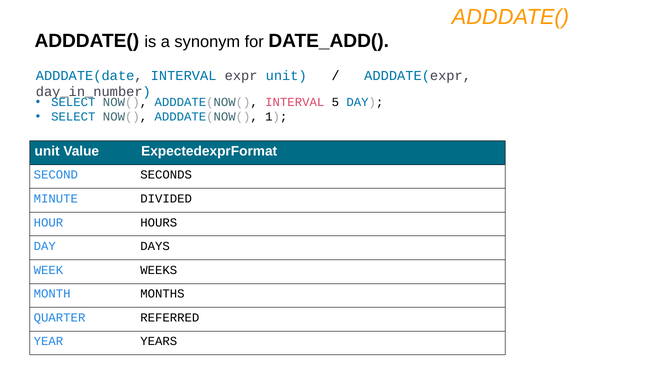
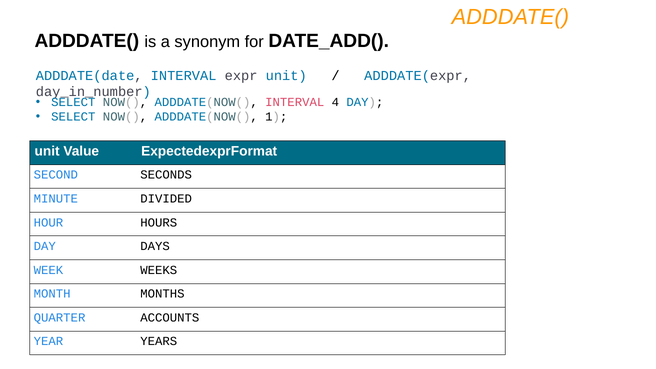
5: 5 -> 4 (335, 102)
REFERRED: REFERRED -> ACCOUNTS (170, 318)
